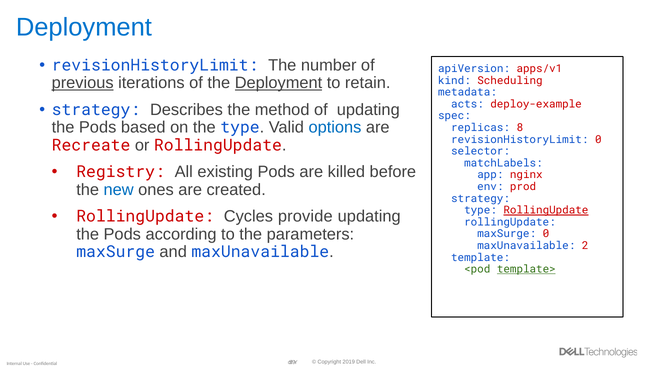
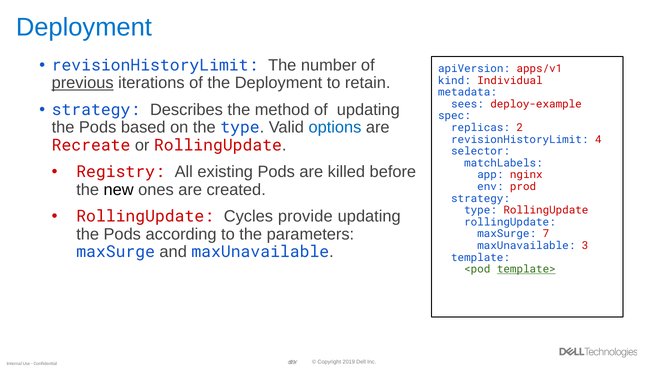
Deployment underline: present -> none (278, 83)
Scheduling: Scheduling -> Individual (510, 80)
acts: acts -> sees (467, 104)
8: 8 -> 2 (520, 128)
revisionHistoryLimit 0: 0 -> 4 (598, 139)
new colour: blue -> black (119, 190)
RollingUpdate underline: present -> none (546, 210)
maxSurge 0: 0 -> 7 (546, 234)
2: 2 -> 3 (585, 246)
